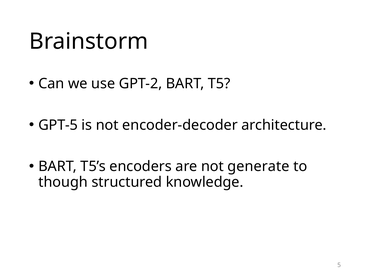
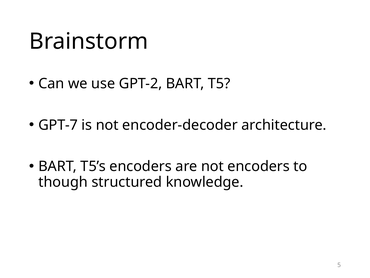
GPT-5: GPT-5 -> GPT-7 (58, 125)
not generate: generate -> encoders (259, 166)
